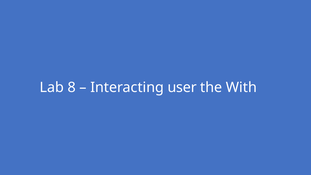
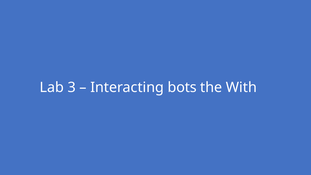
8: 8 -> 3 (72, 87)
user: user -> bots (182, 87)
